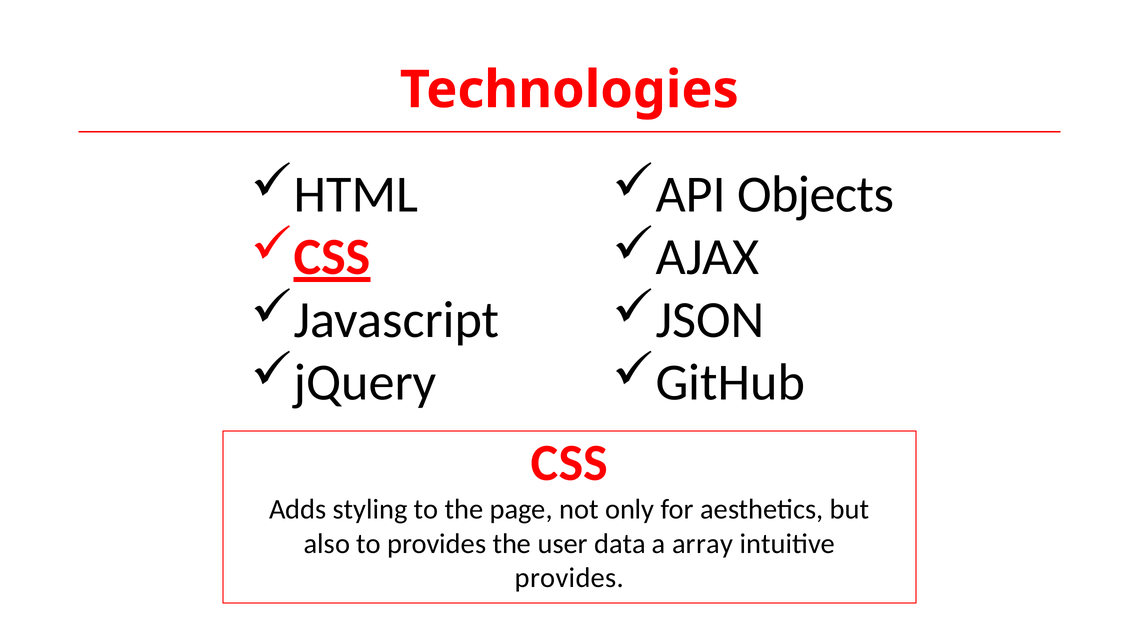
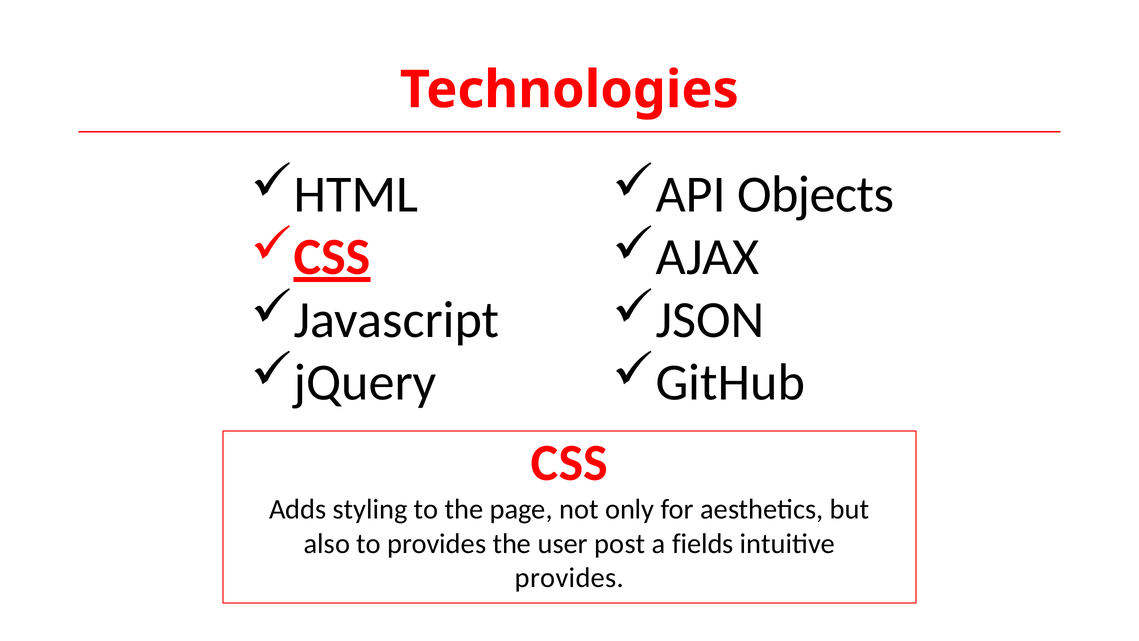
data: data -> post (620, 544)
array: array -> fields (703, 544)
